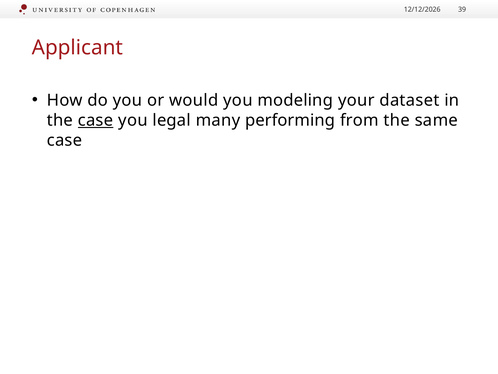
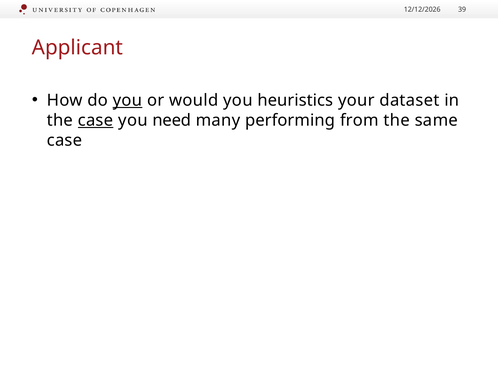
you underline: none -> present (127, 100)
modeling: modeling -> heuristics (295, 100)
legal: legal -> need (172, 120)
